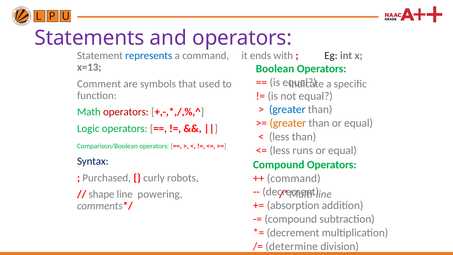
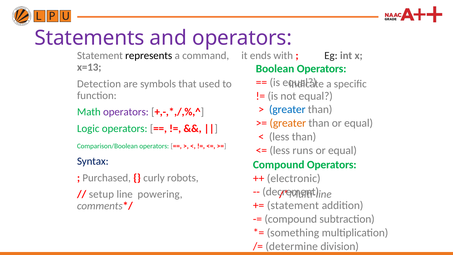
represents colour: blue -> black (149, 56)
Comment: Comment -> Detection (99, 84)
operators colour: red -> purple (126, 112)
command: command -> electronic (294, 178)
shape: shape -> setup (101, 194)
absorption: absorption -> statement (293, 205)
decrement: decrement -> something (293, 233)
